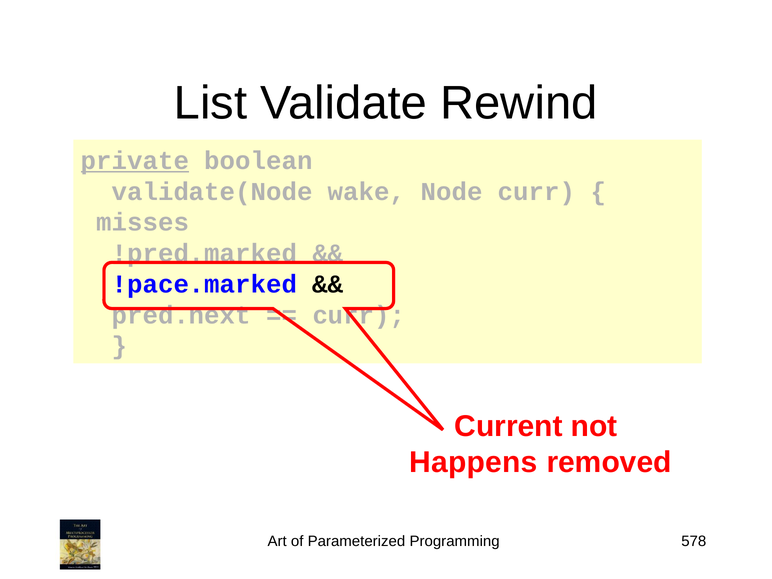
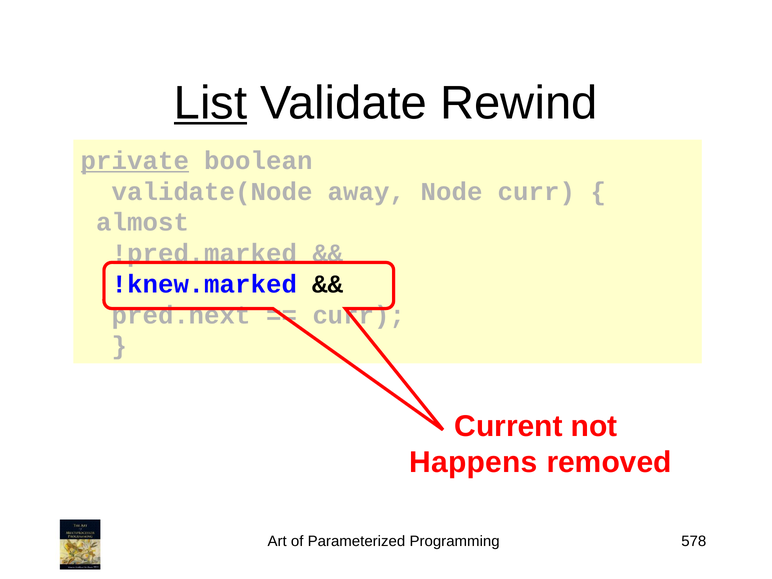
List underline: none -> present (210, 103)
wake: wake -> away (367, 192)
misses: misses -> almost (143, 222)
!pace.marked: !pace.marked -> !knew.marked (204, 284)
